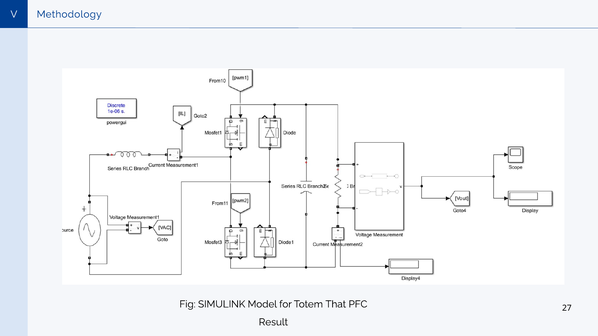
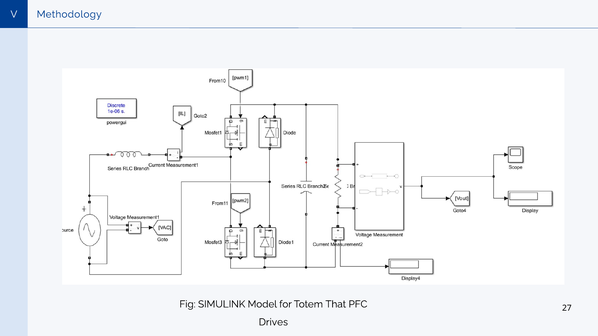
Result: Result -> Drives (273, 322)
